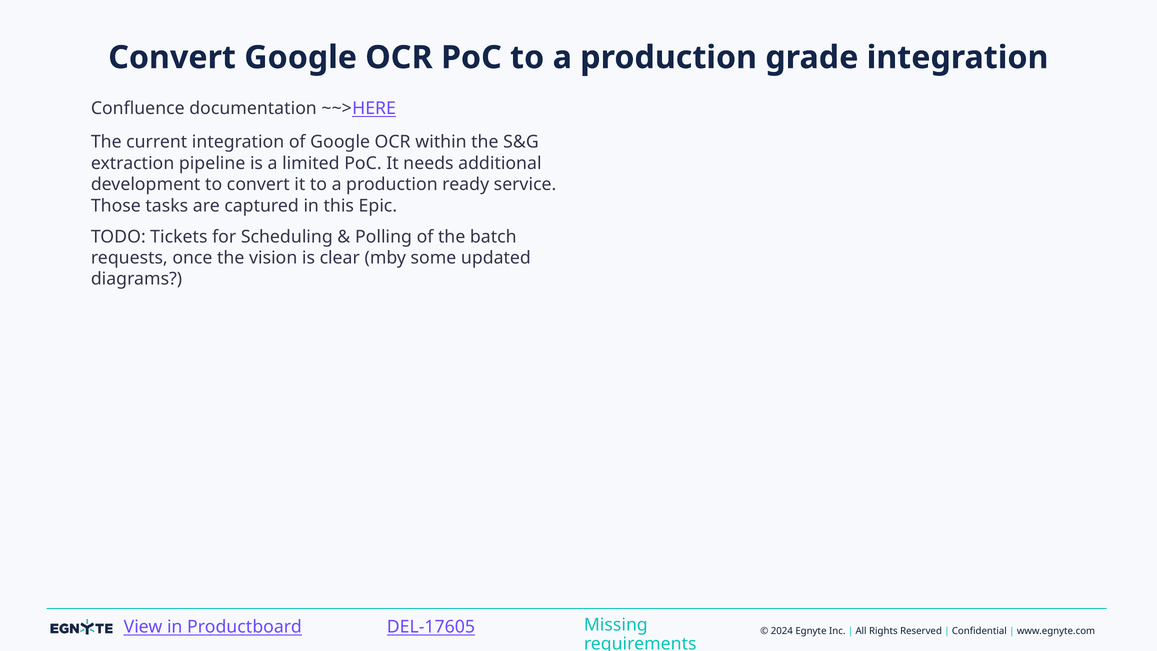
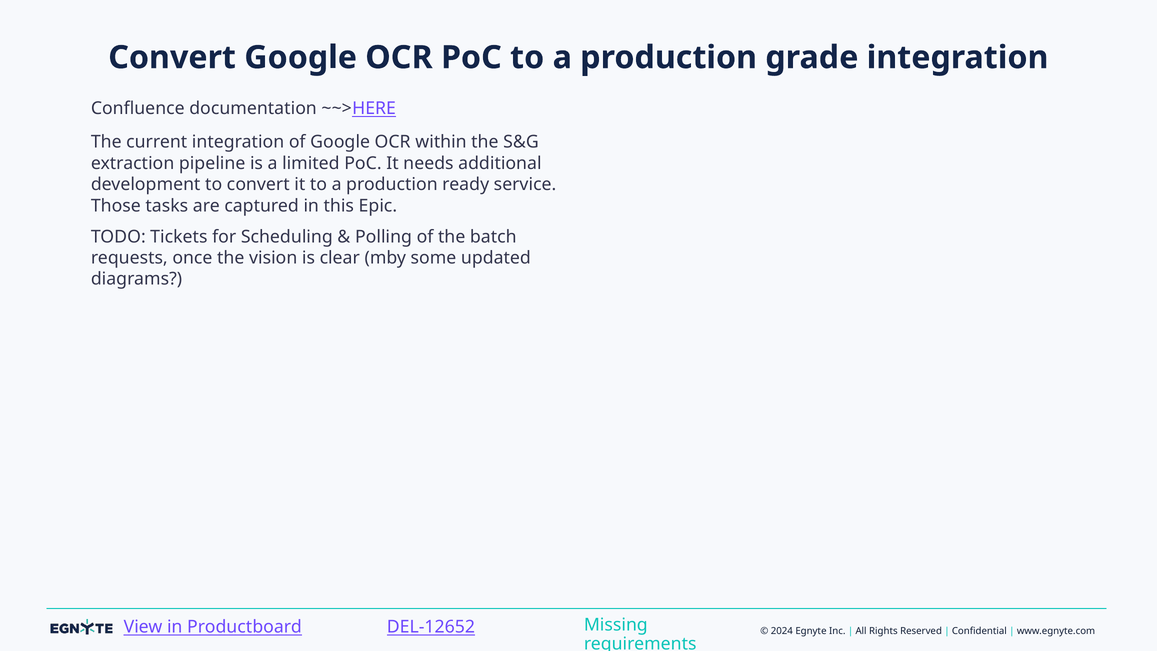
DEL-17605: DEL-17605 -> DEL-12652 (431, 627)
